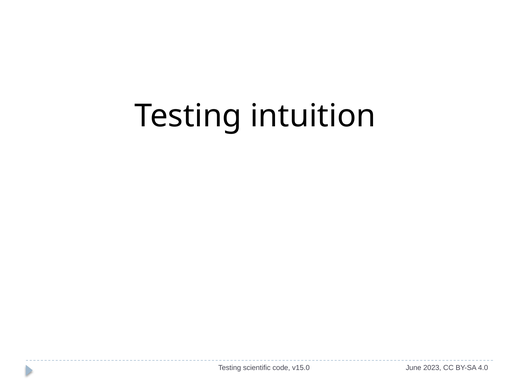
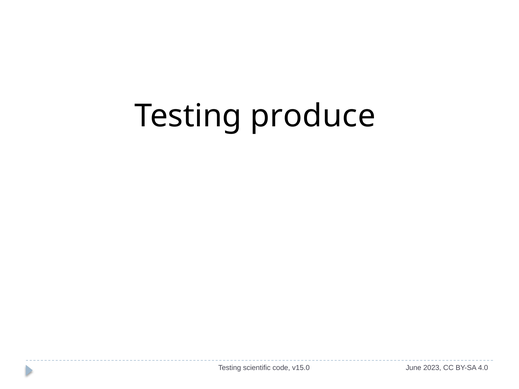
intuition: intuition -> produce (313, 116)
